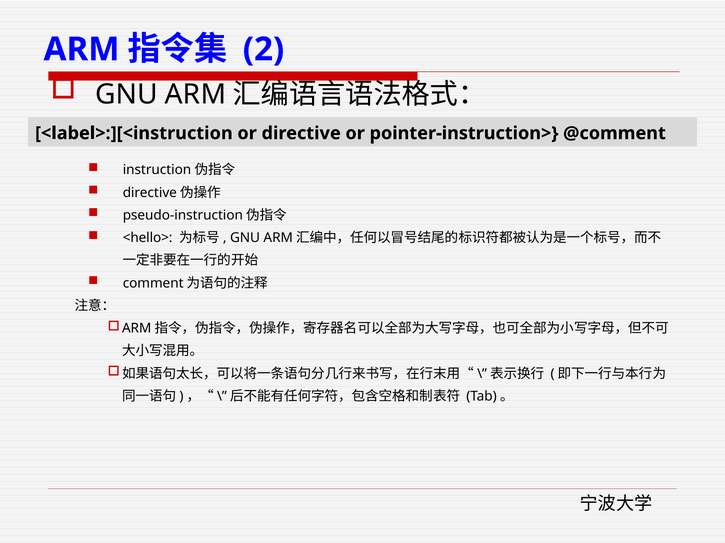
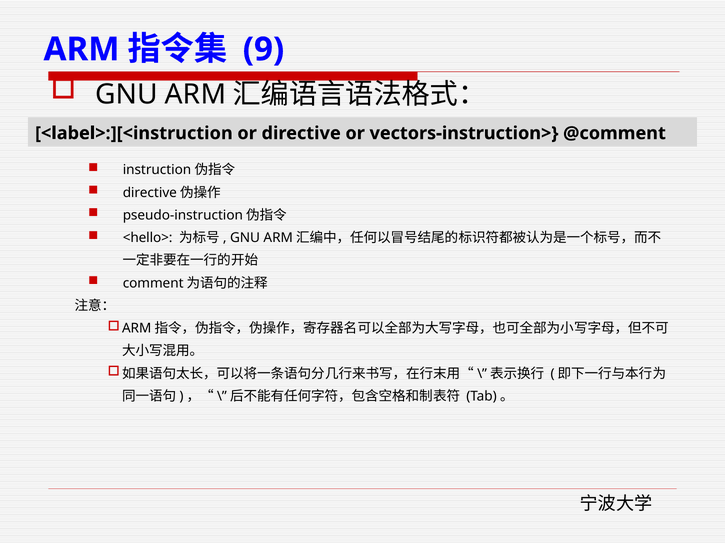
2: 2 -> 9 (263, 49)
pointer-instruction>: pointer-instruction> -> vectors-instruction> (464, 133)
